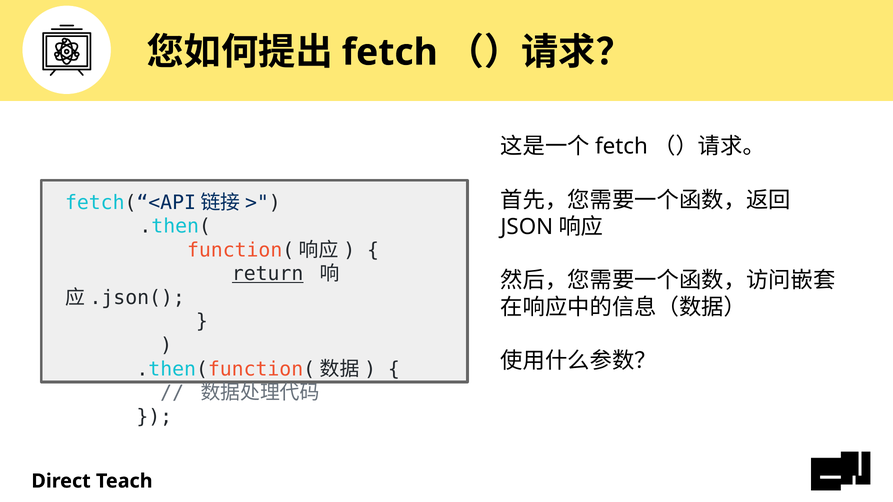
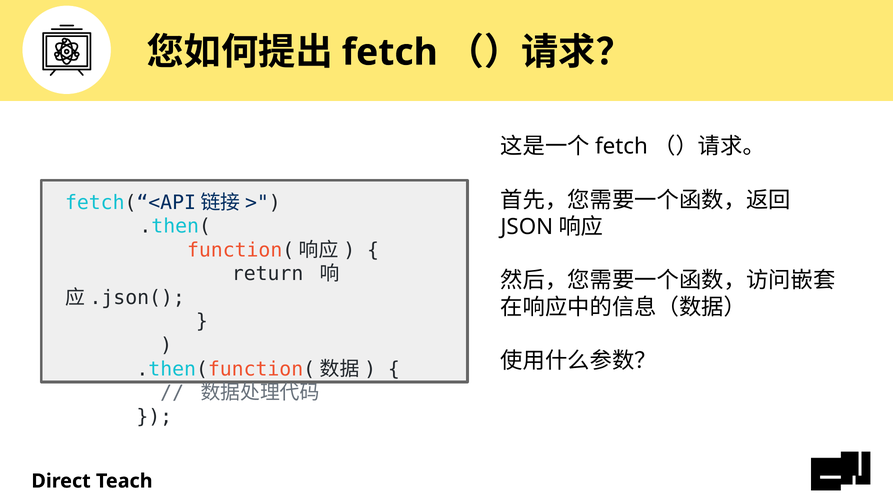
return underline: present -> none (268, 274)
